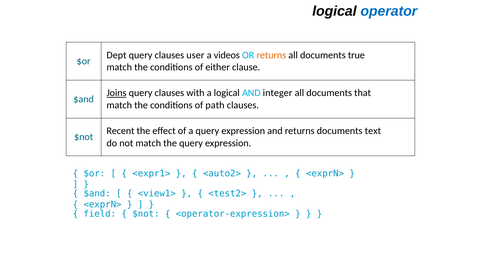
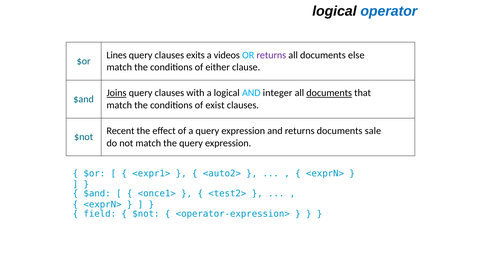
Dept: Dept -> Lines (117, 55)
user: user -> exits (195, 55)
returns colour: orange -> purple (271, 55)
true: true -> else (356, 55)
documents underline: none -> present (329, 93)
path: path -> exist (215, 105)
text: text -> sale (373, 131)
<view1>: <view1> -> <once1> (157, 193)
